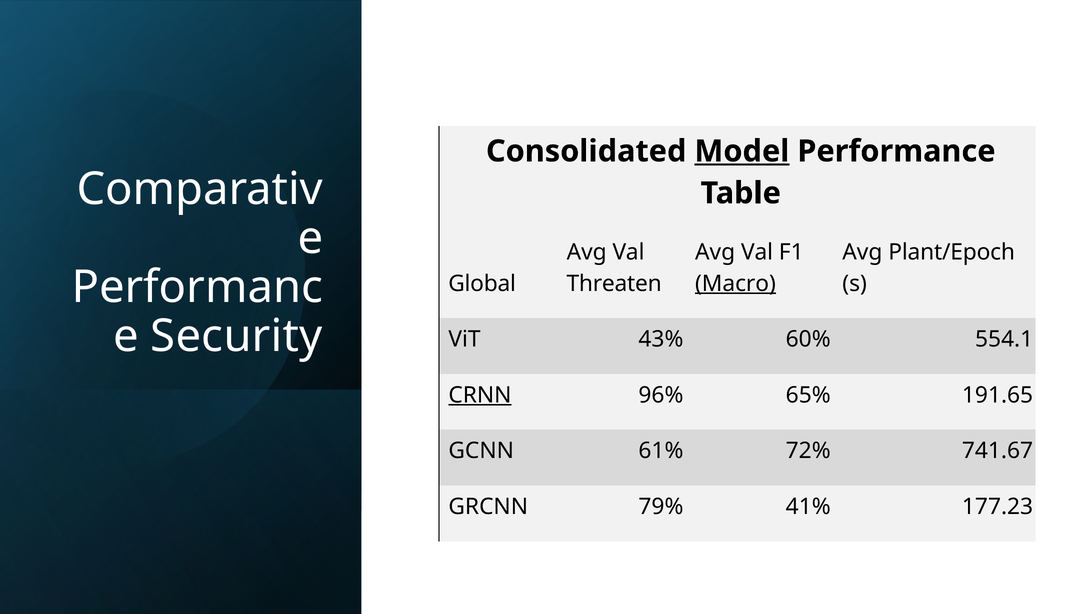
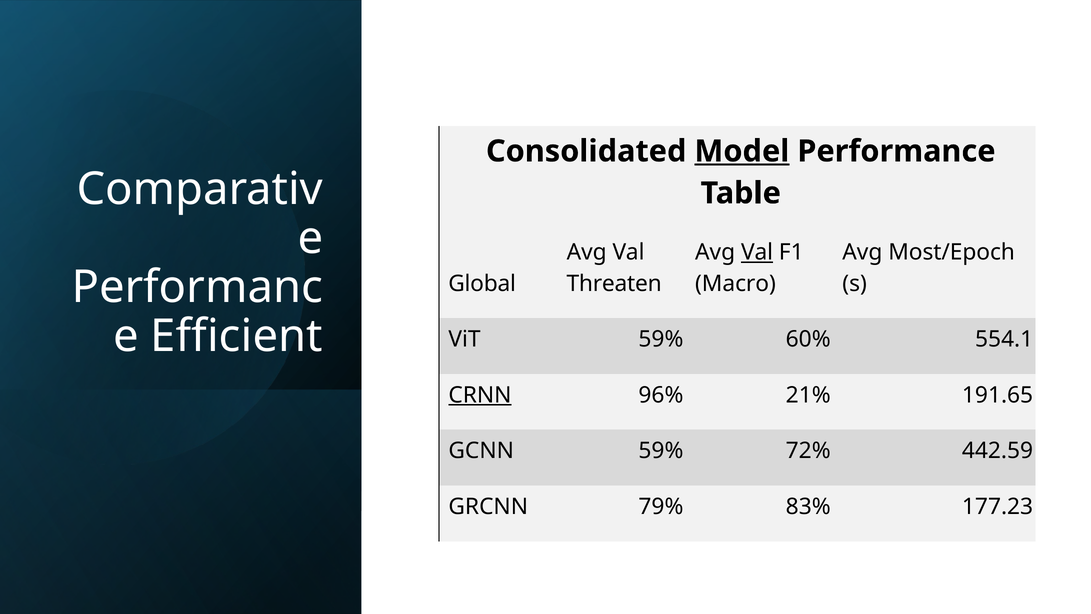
Val underline: none -> present (757, 252)
Plant/Epoch: Plant/Epoch -> Most/Epoch (952, 252)
Macro underline: present -> none (735, 283)
Security: Security -> Efficient (237, 336)
ViT 43%: 43% -> 59% (661, 339)
65%: 65% -> 21% (808, 395)
GCNN 61%: 61% -> 59% (661, 451)
741.67: 741.67 -> 442.59 (998, 451)
41%: 41% -> 83% (808, 506)
